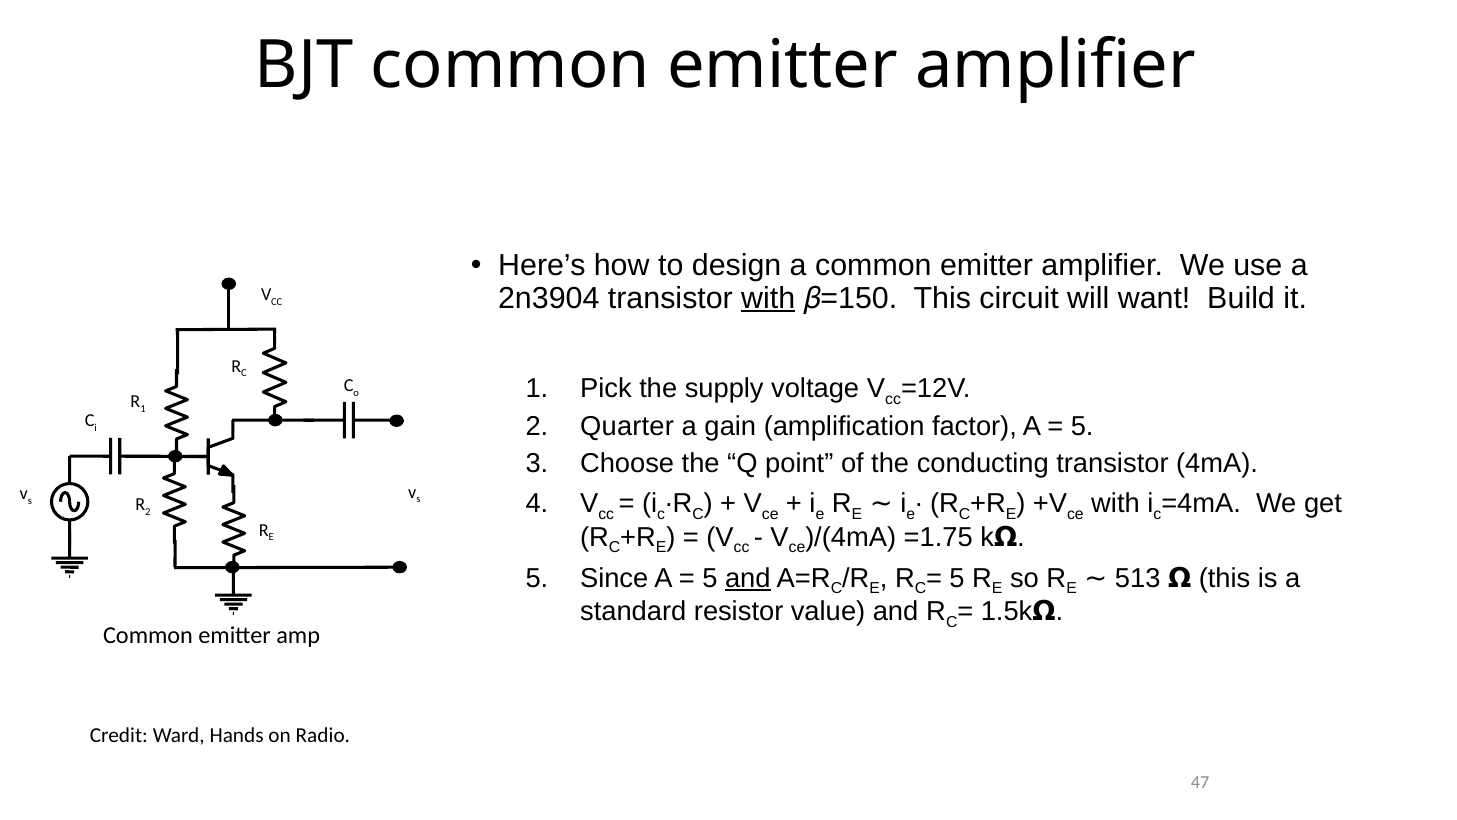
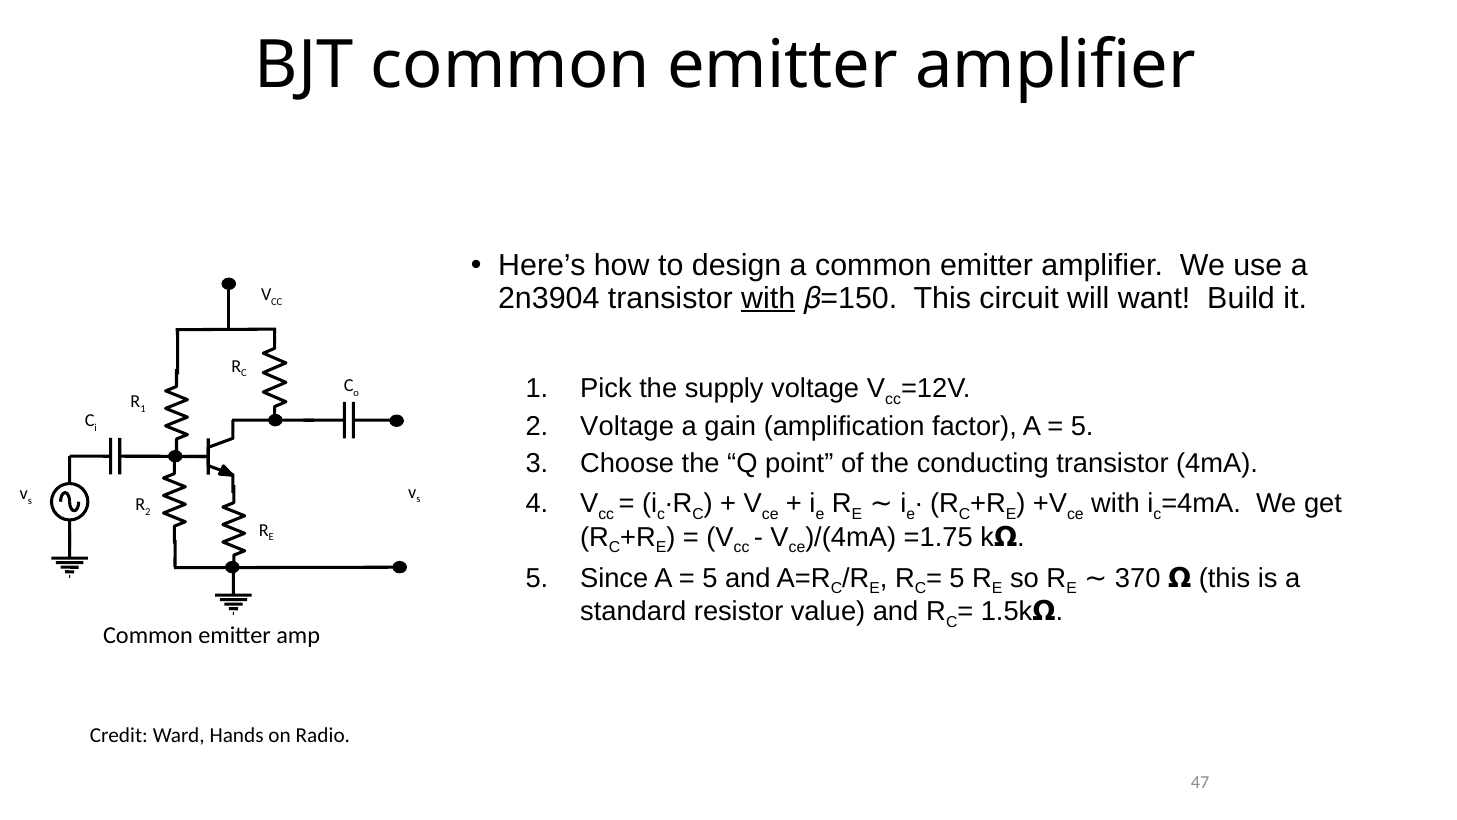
Quarter: Quarter -> Voltage (627, 426)
and underline: present -> none (748, 578)
513: 513 -> 370 (1138, 578)
